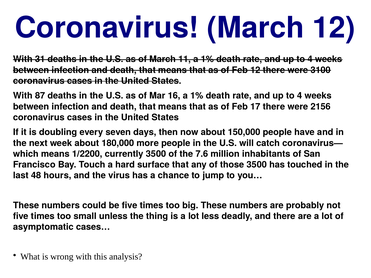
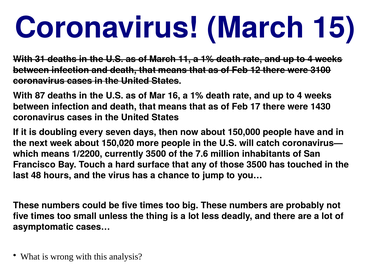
March 12: 12 -> 15 (334, 28)
2156: 2156 -> 1430 (321, 107)
180,000: 180,000 -> 150,020 (118, 143)
